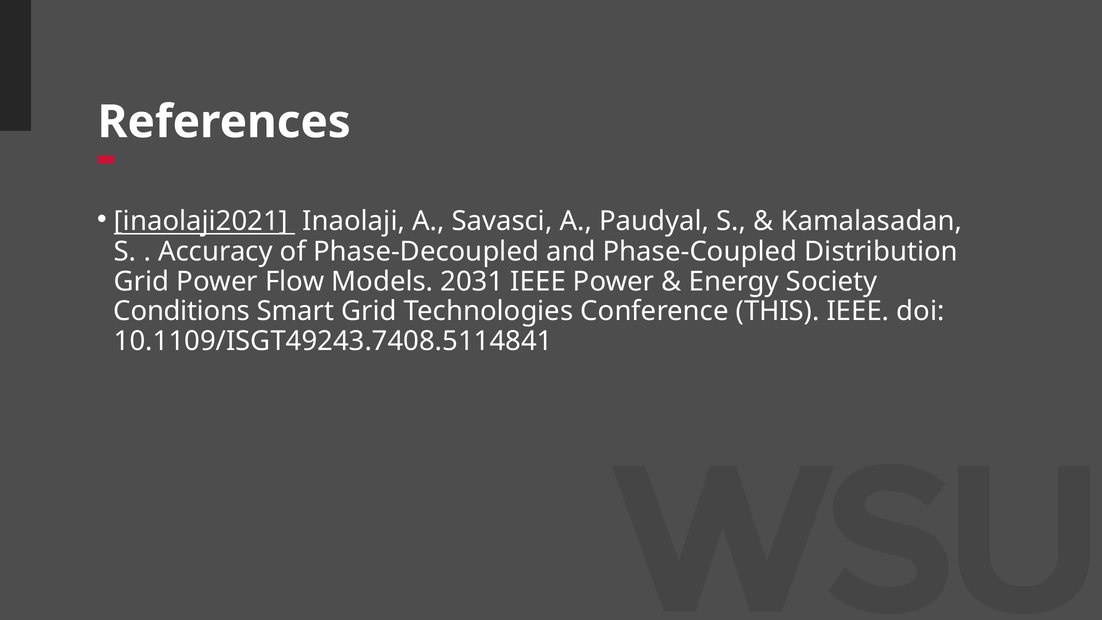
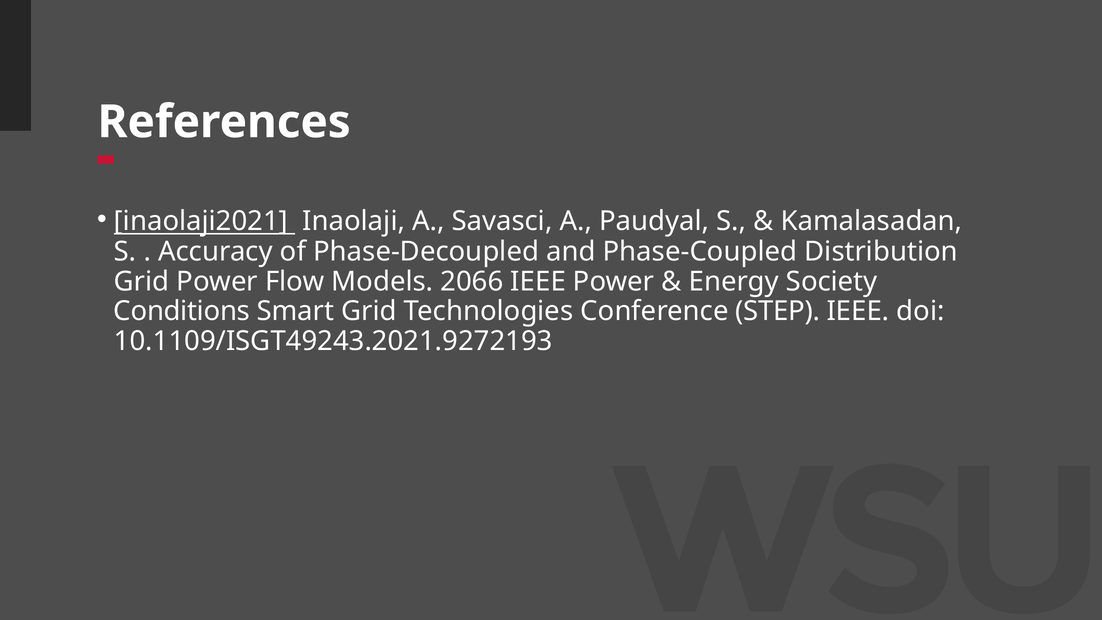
2031: 2031 -> 2066 (472, 282)
THIS: THIS -> STEP (778, 311)
10.1109/ISGT49243.7408.5114841: 10.1109/ISGT49243.7408.5114841 -> 10.1109/ISGT49243.2021.9272193 (333, 341)
